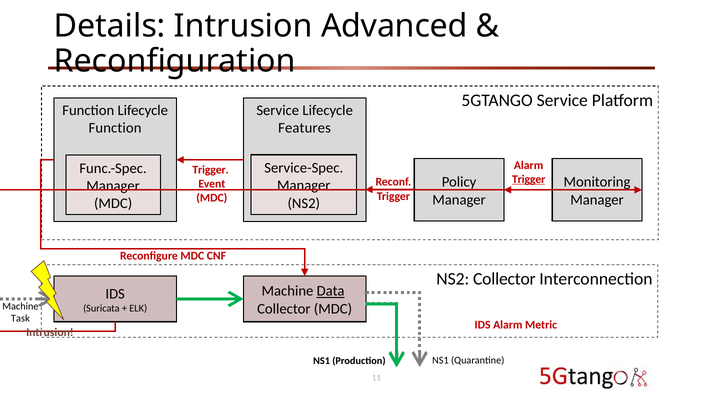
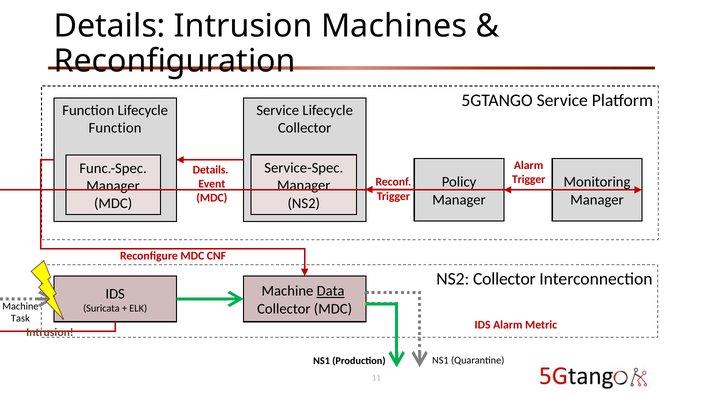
Advanced: Advanced -> Machines (394, 26)
Features: Features -> Collector (305, 128)
Trigger: Trigger -> Details (211, 170)
Trigger underline: present -> none (529, 179)
